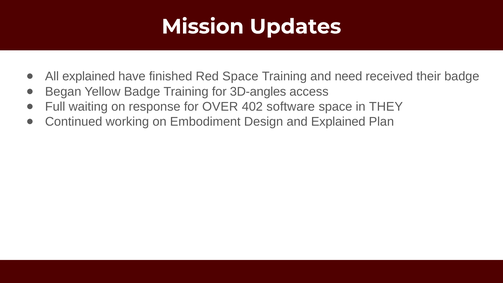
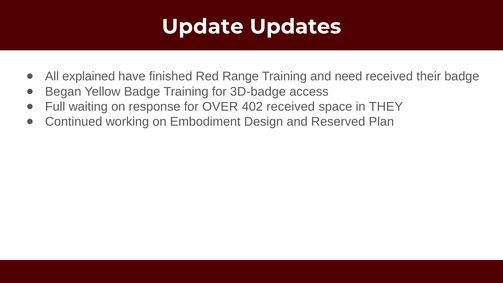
Mission: Mission -> Update (203, 27)
Red Space: Space -> Range (241, 76)
3D-angles: 3D-angles -> 3D-badge (258, 92)
402 software: software -> received (291, 107)
and Explained: Explained -> Reserved (338, 122)
